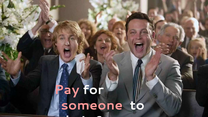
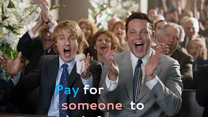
Pay colour: pink -> light blue (67, 90)
